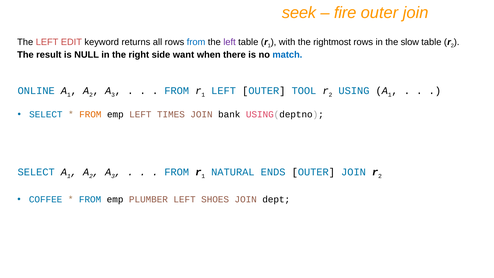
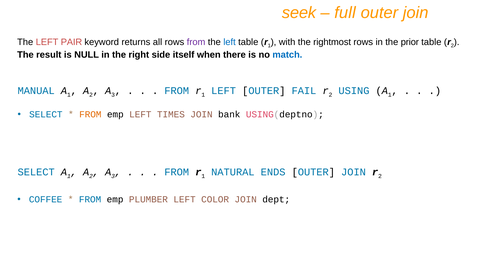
fire: fire -> full (345, 13)
EDIT: EDIT -> PAIR (71, 42)
from colour: blue -> purple (196, 42)
left colour: purple -> blue (229, 42)
slow: slow -> prior (410, 42)
want: want -> itself (184, 55)
ONLINE: ONLINE -> MANUAL (36, 91)
TOOL: TOOL -> FAIL (304, 91)
SHOES: SHOES -> COLOR (215, 199)
